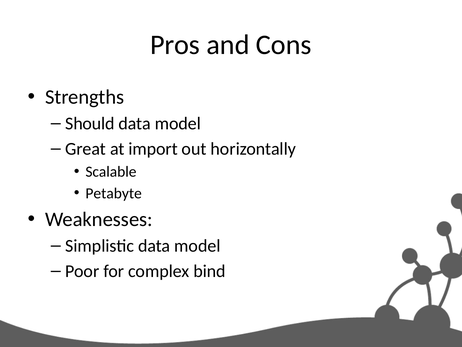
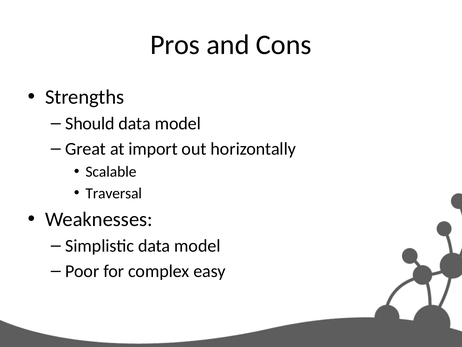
Petabyte: Petabyte -> Traversal (114, 193)
bind: bind -> easy (210, 271)
